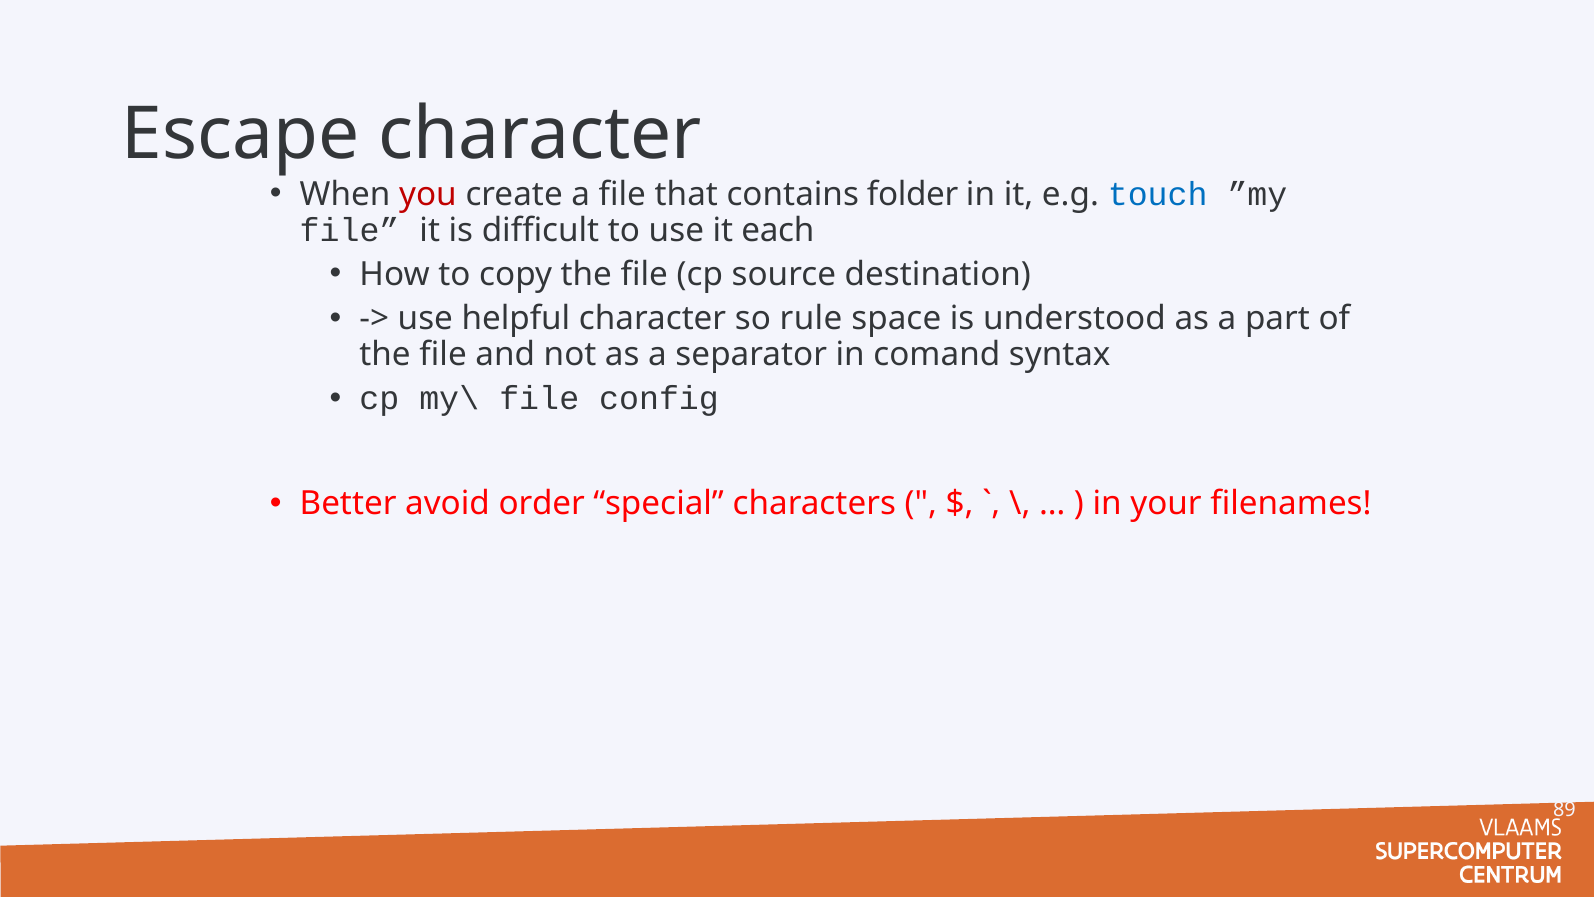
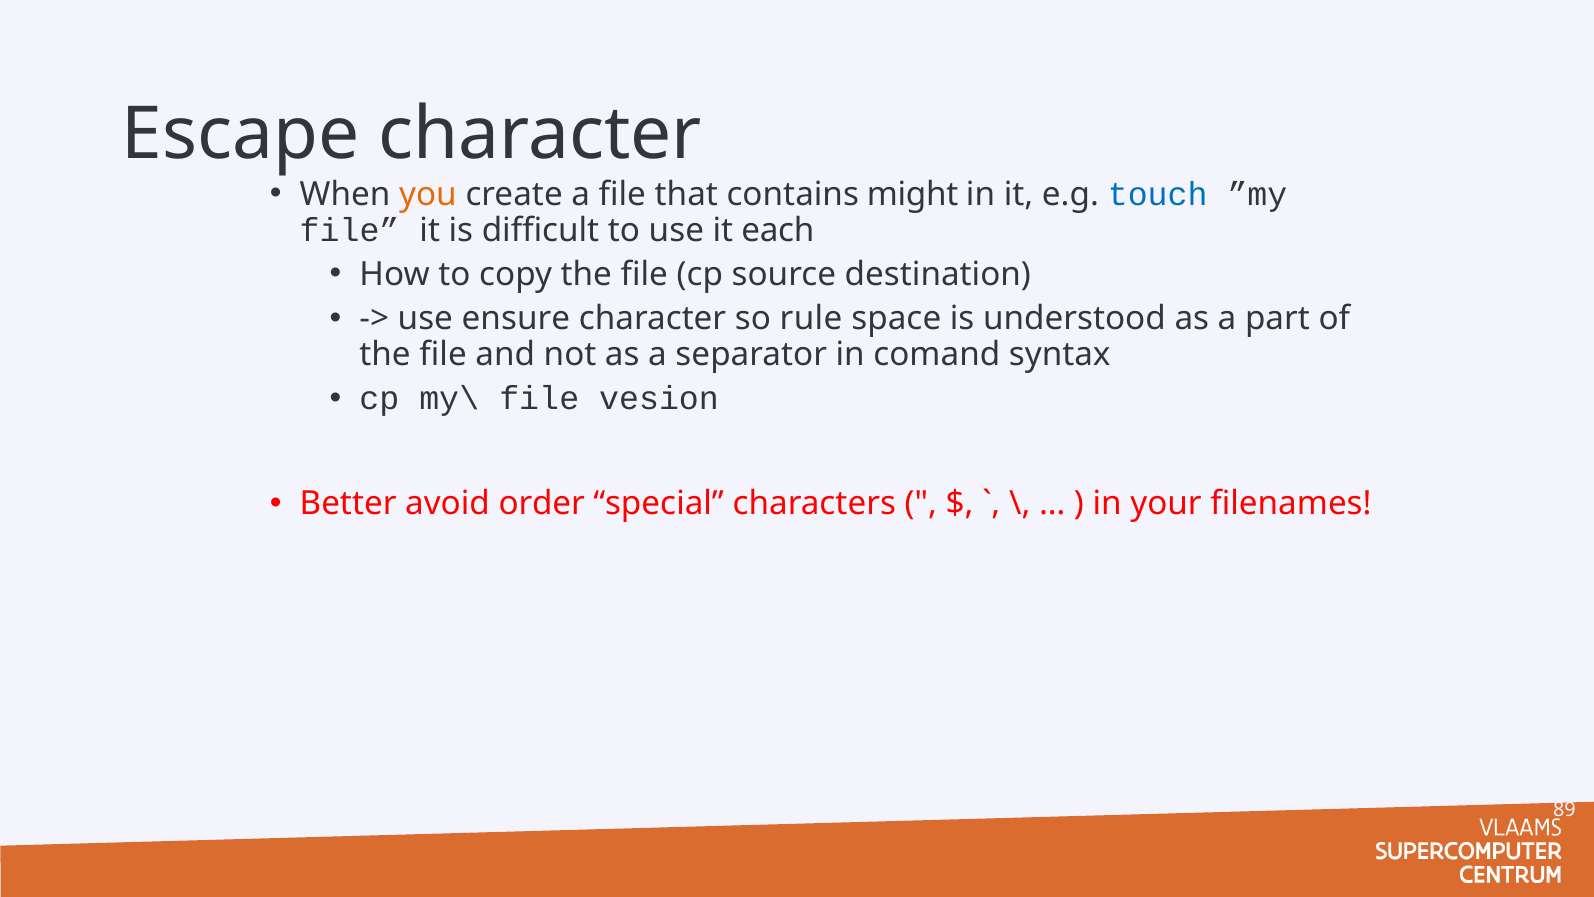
you colour: red -> orange (428, 194)
folder: folder -> might (913, 194)
helpful: helpful -> ensure (516, 318)
config: config -> vesion (659, 398)
